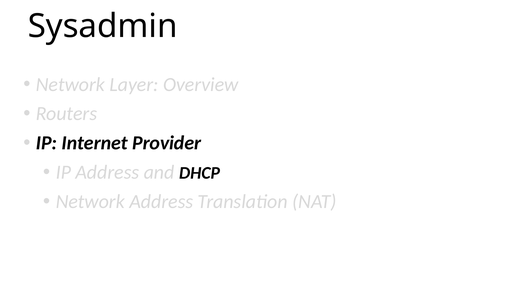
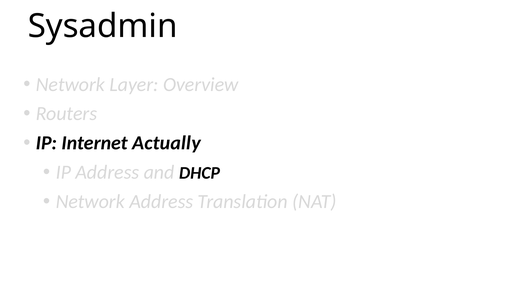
Provider: Provider -> Actually (167, 143)
